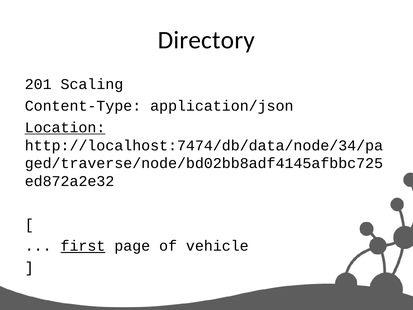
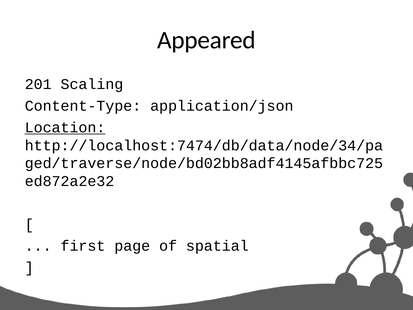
Directory: Directory -> Appeared (207, 40)
first underline: present -> none (83, 246)
vehicle: vehicle -> spatial (217, 246)
